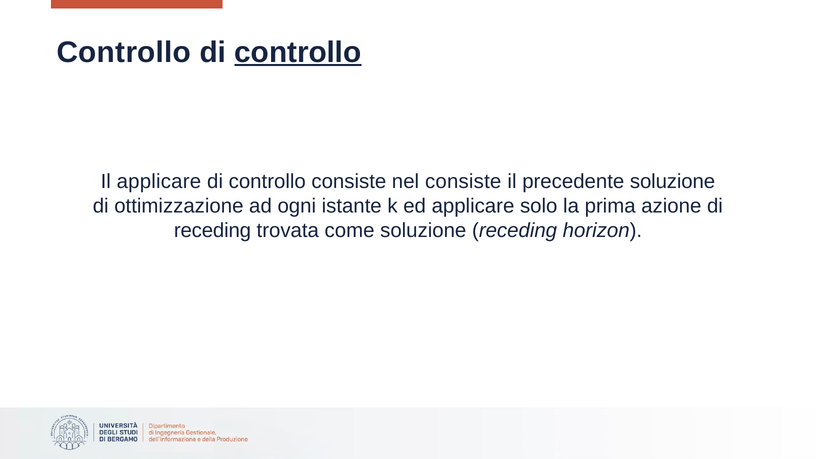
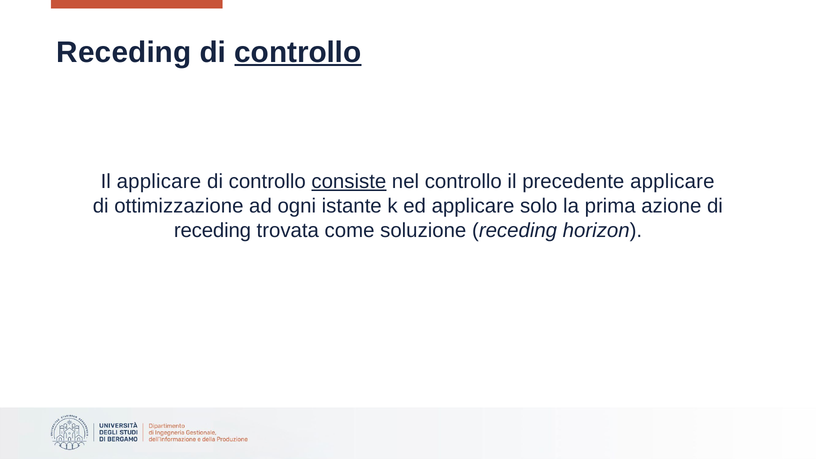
Controllo: Controllo -> Receding (124, 52)
consiste underline: none -> present (349, 181)
nel consiste: consiste -> controllo (463, 181)
precedente soluzione: soluzione -> applicare (672, 181)
